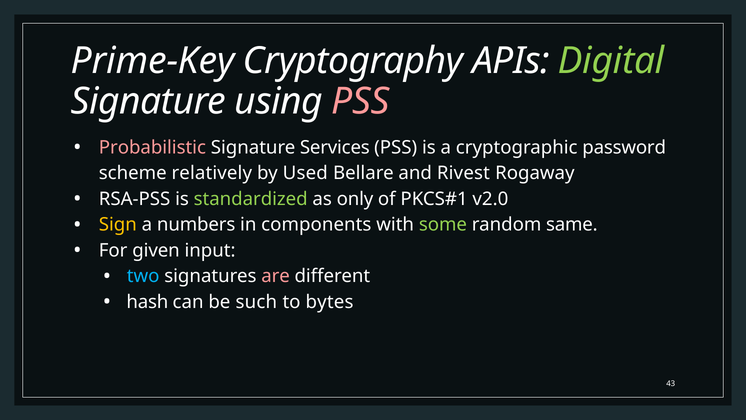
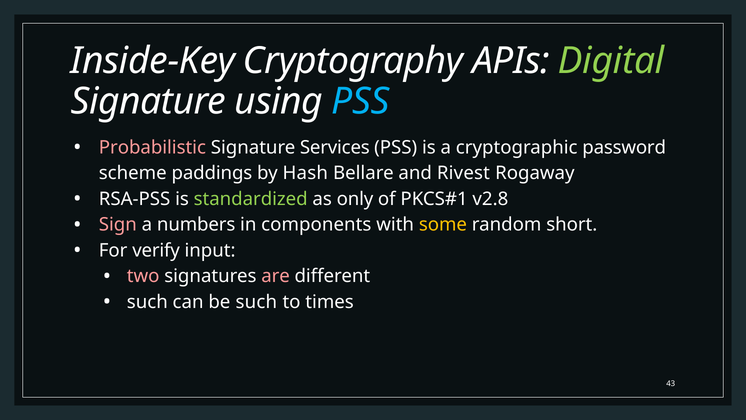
Prime-Key: Prime-Key -> Inside-Key (153, 61)
PSS colour: pink -> light blue (360, 101)
relatively: relatively -> paddings (212, 173)
Used: Used -> Hash (305, 173)
v2.0: v2.0 -> v2.8 (490, 199)
Sign colour: yellow -> pink (118, 225)
some colour: light green -> yellow (443, 225)
same: same -> short (572, 225)
given: given -> verify (156, 250)
two colour: light blue -> pink (143, 276)
hash: hash -> such (147, 302)
bytes: bytes -> times (330, 302)
